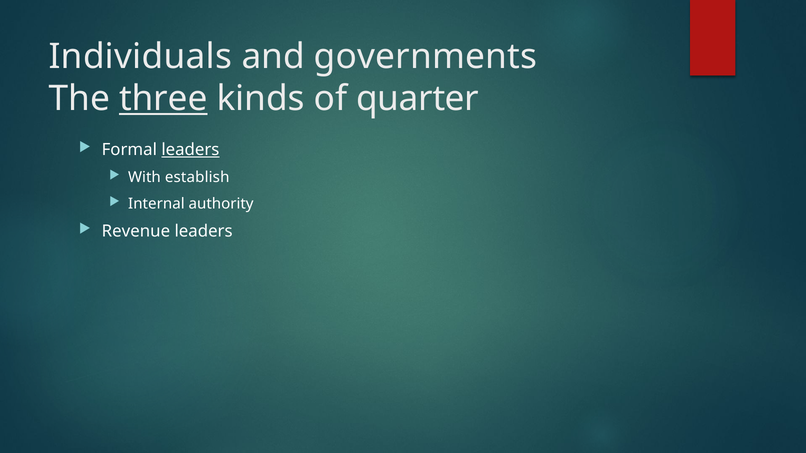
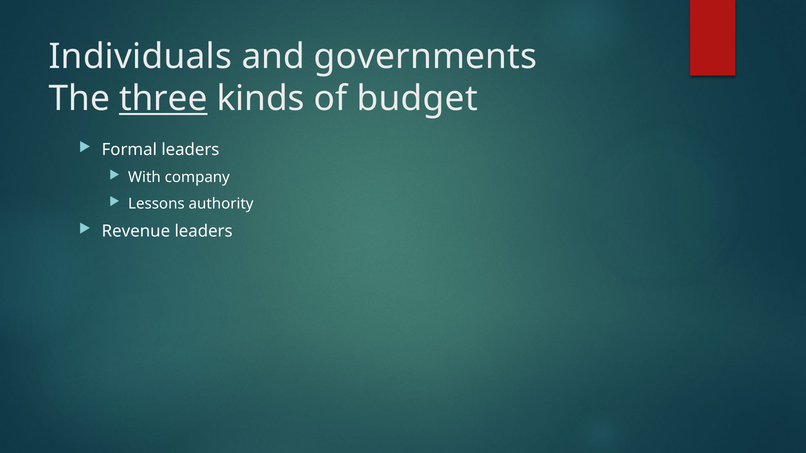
quarter: quarter -> budget (417, 99)
leaders underline: present -> none (190, 150)
establish: establish -> company (197, 177)
Internal: Internal -> Lessons (156, 204)
